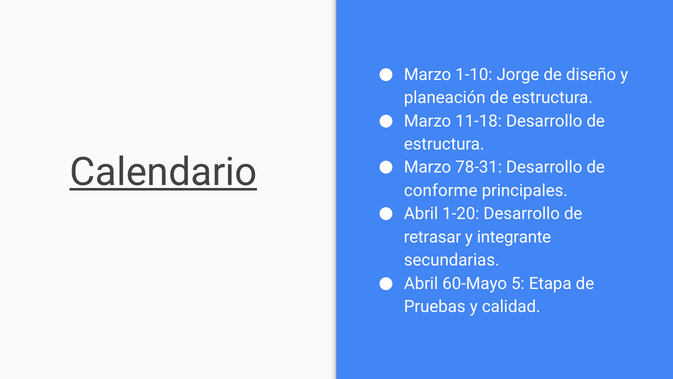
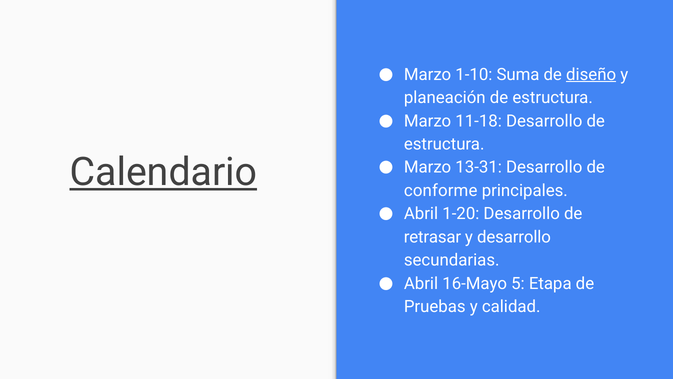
Jorge: Jorge -> Suma (518, 74)
diseño underline: none -> present (591, 74)
78-31: 78-31 -> 13-31 (479, 167)
y integrante: integrante -> desarrollo (514, 237)
60-Mayo: 60-Mayo -> 16-Mayo (475, 283)
